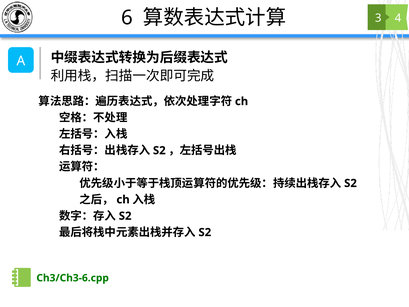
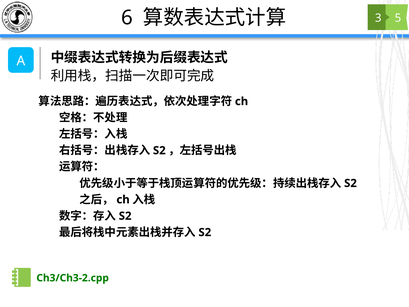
4: 4 -> 5 (398, 18)
Ch3/Ch3-6.cpp: Ch3/Ch3-6.cpp -> Ch3/Ch3-2.cpp (73, 278)
